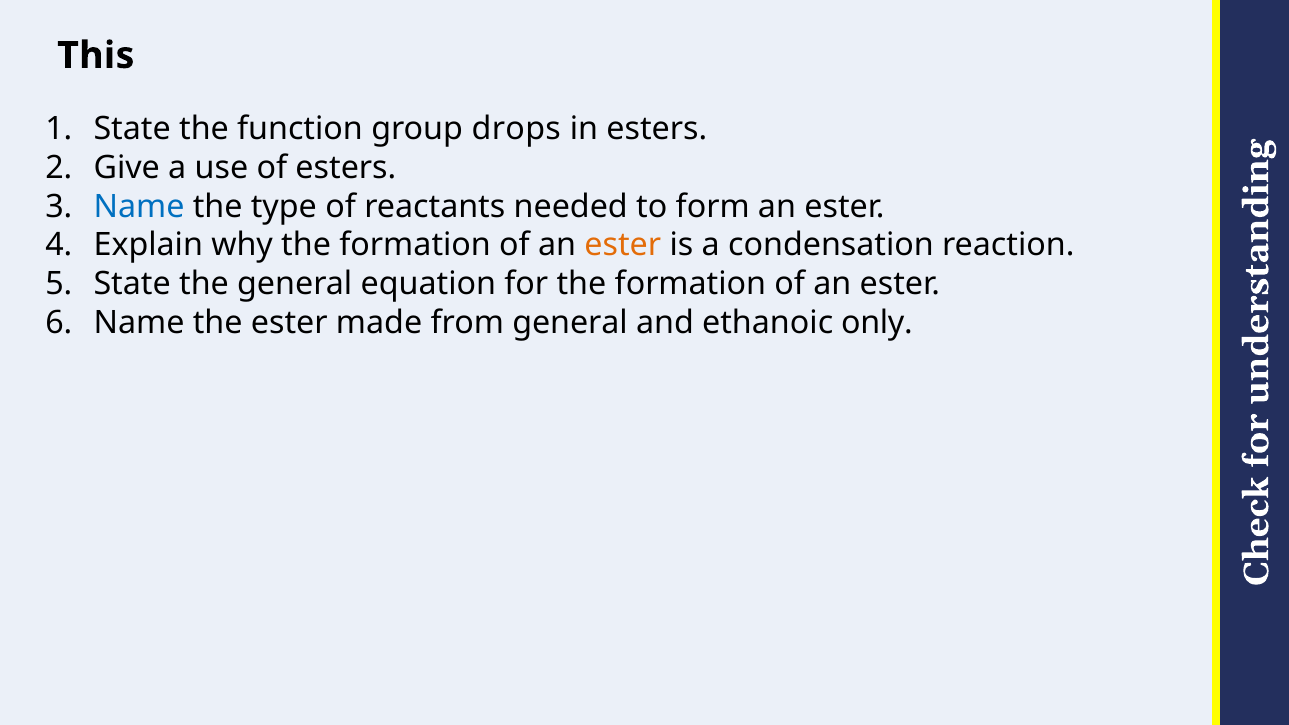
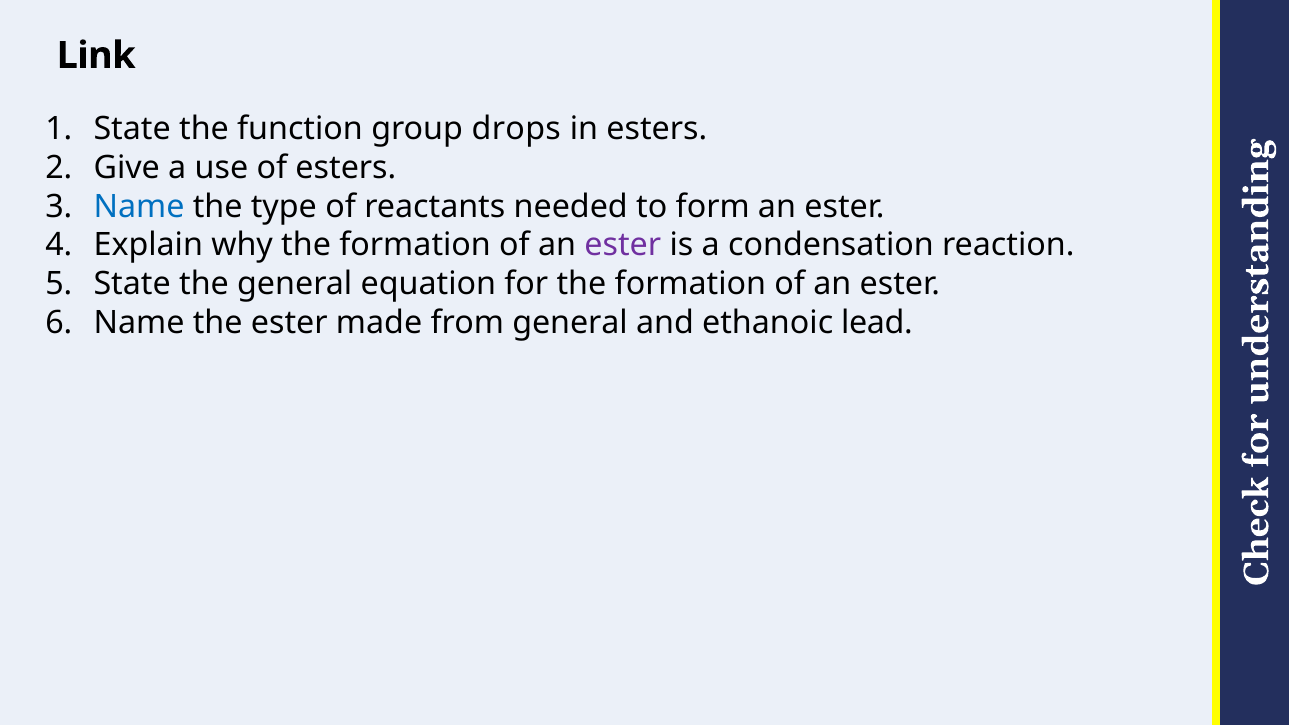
This: This -> Link (96, 56)
ester colour: orange -> purple (623, 245)
only: only -> lead (877, 322)
